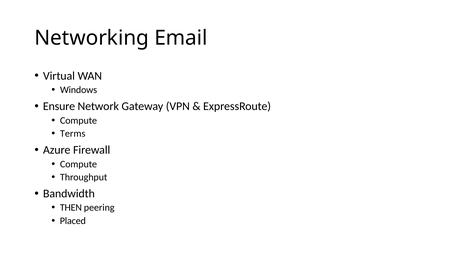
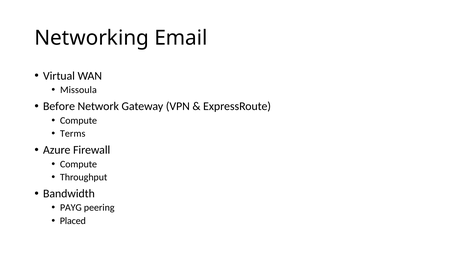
Windows: Windows -> Missoula (78, 90)
Ensure: Ensure -> Before (59, 106)
THEN: THEN -> PAYG (71, 208)
